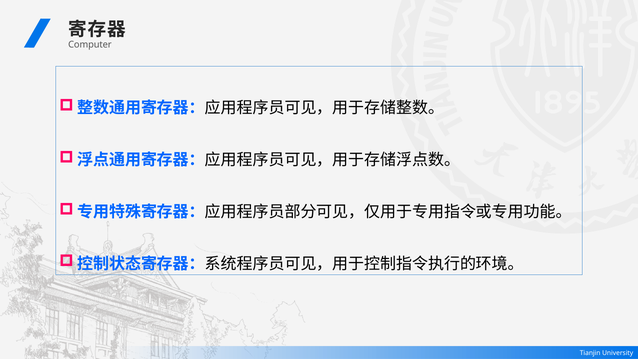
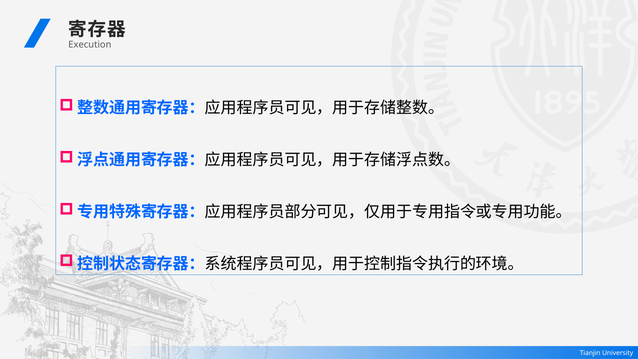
Computer: Computer -> Execution (90, 45)
